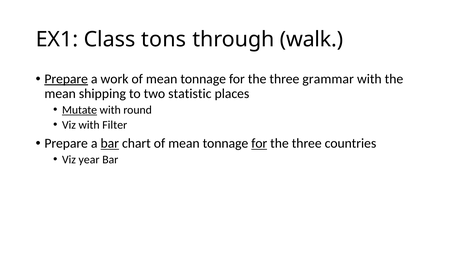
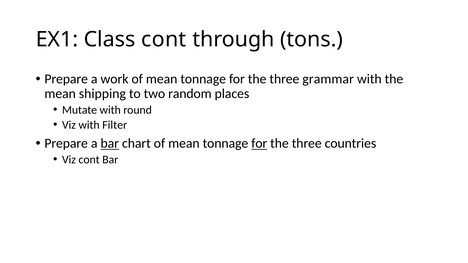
Class tons: tons -> cont (164, 39)
walk: walk -> tons (311, 39)
Prepare underline: present -> none (66, 79)
statistic: statistic -> random (190, 94)
Mutate underline: present -> none (80, 110)
Viz year: year -> cont (89, 160)
